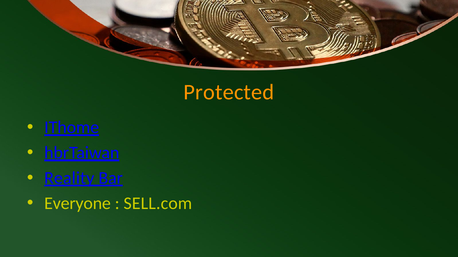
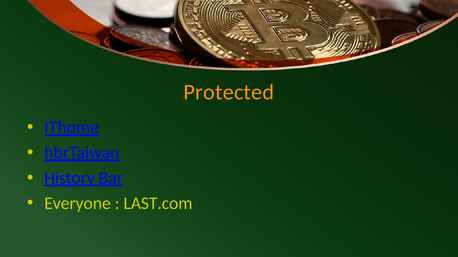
Reality: Reality -> History (69, 178)
SELL.com: SELL.com -> LAST.com (158, 204)
